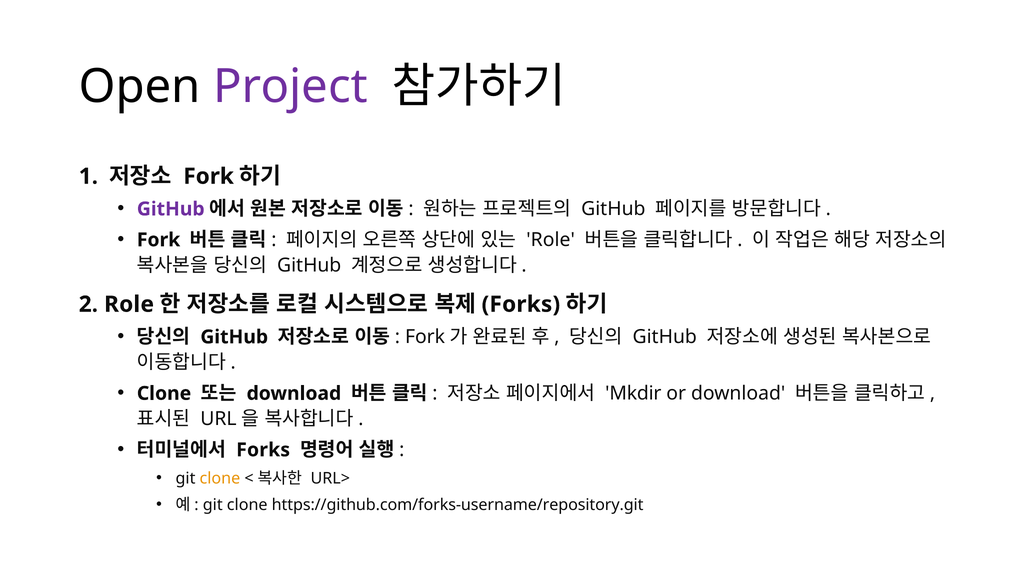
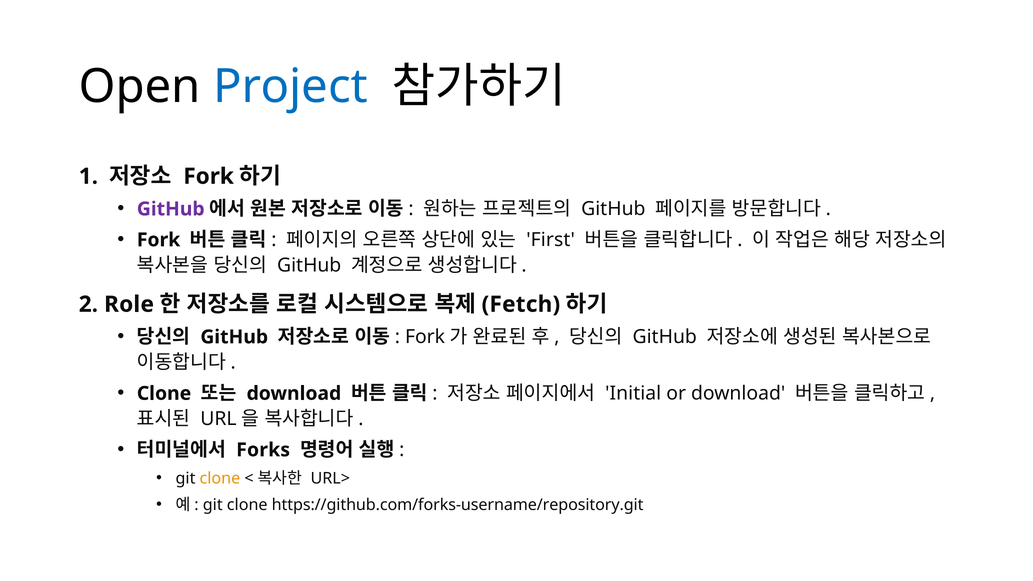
Project colour: purple -> blue (290, 87)
Role: Role -> First (551, 240)
Forks: Forks -> Fetch (521, 304)
Mkdir: Mkdir -> Initial (633, 393)
